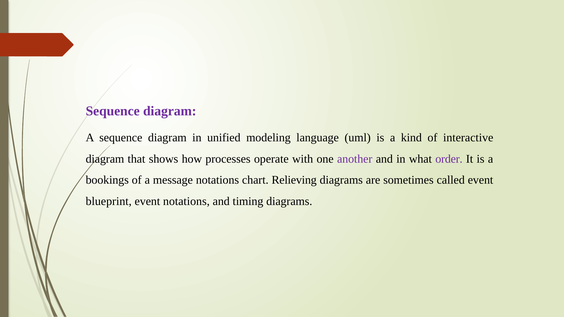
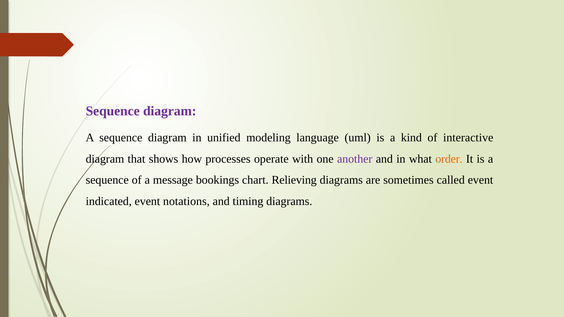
order colour: purple -> orange (449, 159)
bookings: bookings -> sequence (107, 180)
message notations: notations -> bookings (217, 180)
blueprint: blueprint -> indicated (109, 201)
